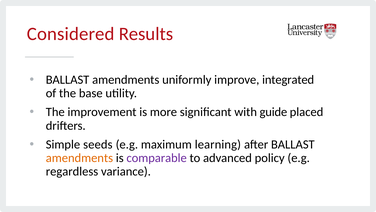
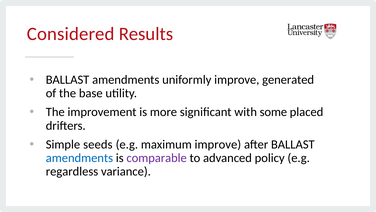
integrated: integrated -> generated (288, 79)
guide: guide -> some (273, 112)
maximum learning: learning -> improve (218, 144)
amendments colour: orange -> blue (79, 158)
